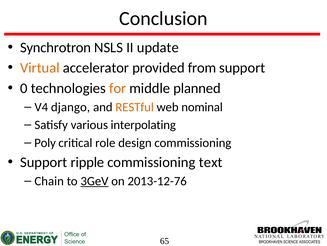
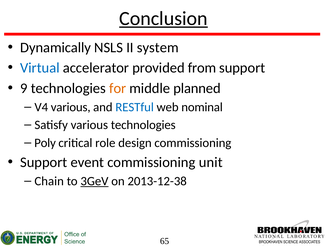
Conclusion underline: none -> present (163, 18)
Synchrotron: Synchrotron -> Dynamically (56, 47)
update: update -> system (158, 47)
Virtual colour: orange -> blue (40, 68)
0: 0 -> 9 (24, 88)
V4 django: django -> various (71, 107)
RESTful colour: orange -> blue (135, 107)
various interpolating: interpolating -> technologies (143, 125)
ripple: ripple -> event (87, 162)
text: text -> unit (211, 162)
2013-12-76: 2013-12-76 -> 2013-12-38 (157, 181)
